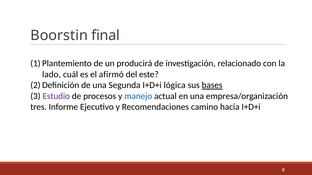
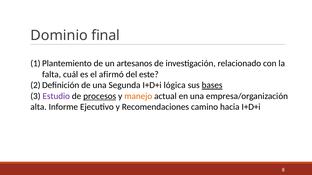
Boorstin: Boorstin -> Dominio (59, 36)
producirá: producirá -> artesanos (134, 64)
lado: lado -> falta (52, 75)
procesos underline: none -> present (100, 96)
manejo colour: blue -> orange (138, 96)
tres: tres -> alta (39, 107)
